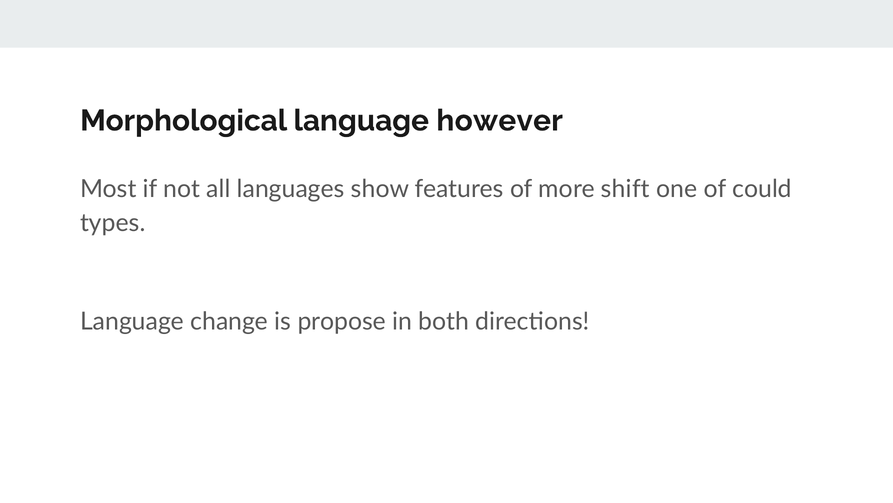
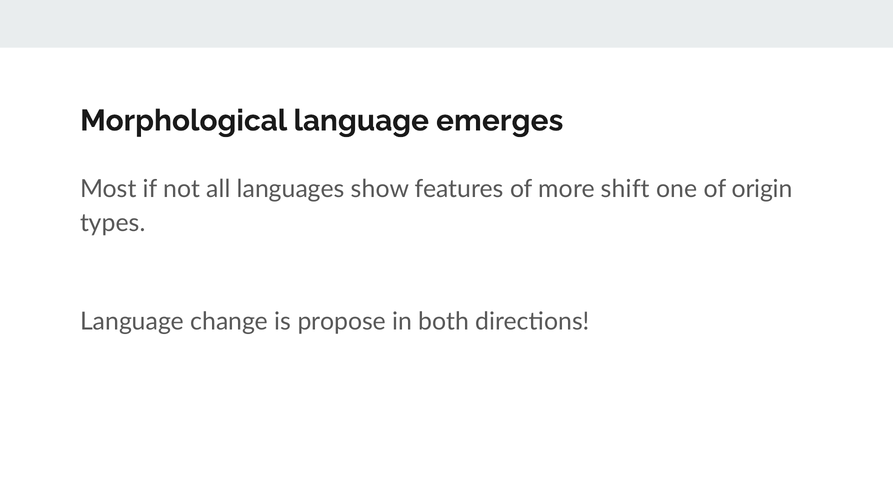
however: however -> emerges (500, 120)
could: could -> origin (762, 189)
